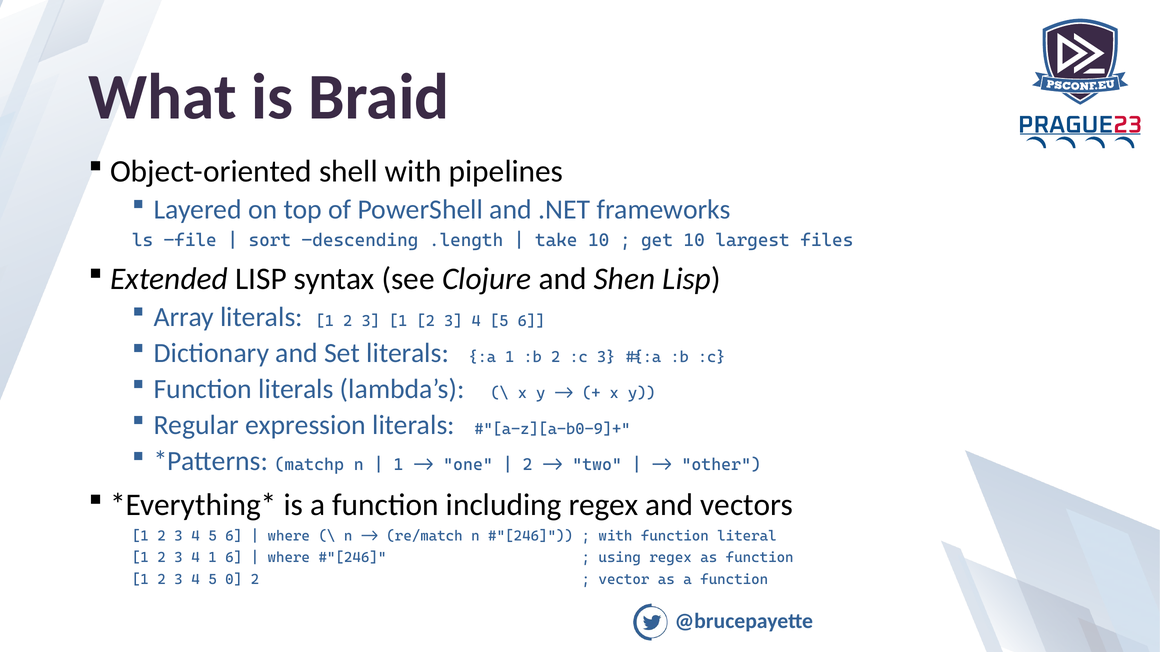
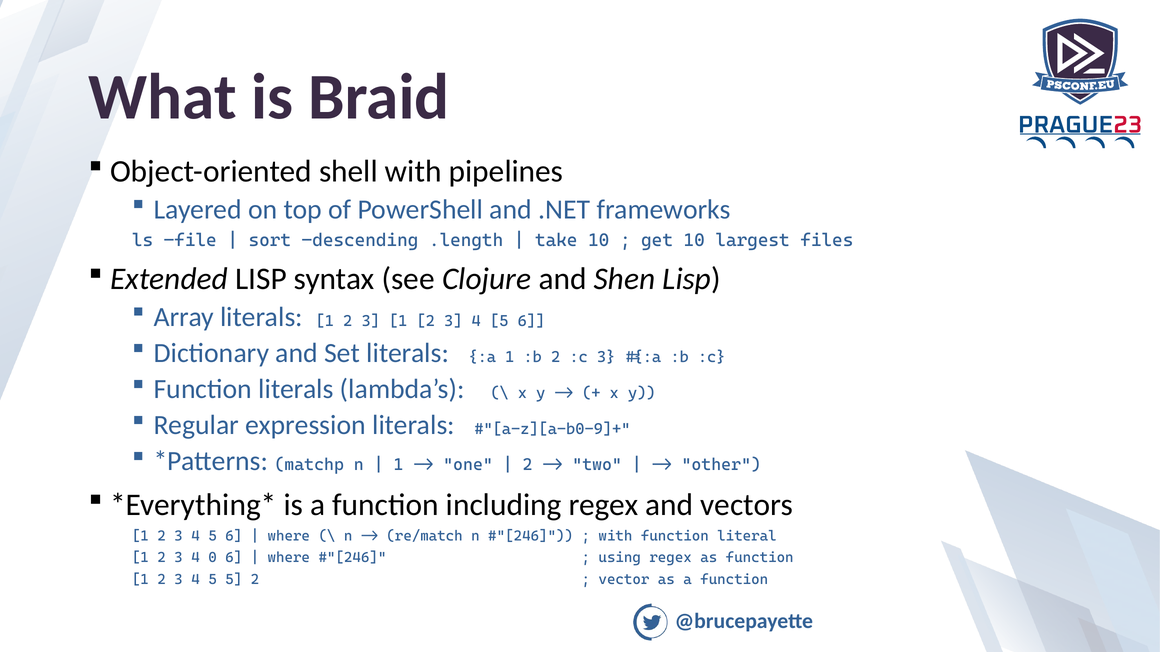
4 1: 1 -> 0 (212, 558)
5 0: 0 -> 5 (234, 580)
